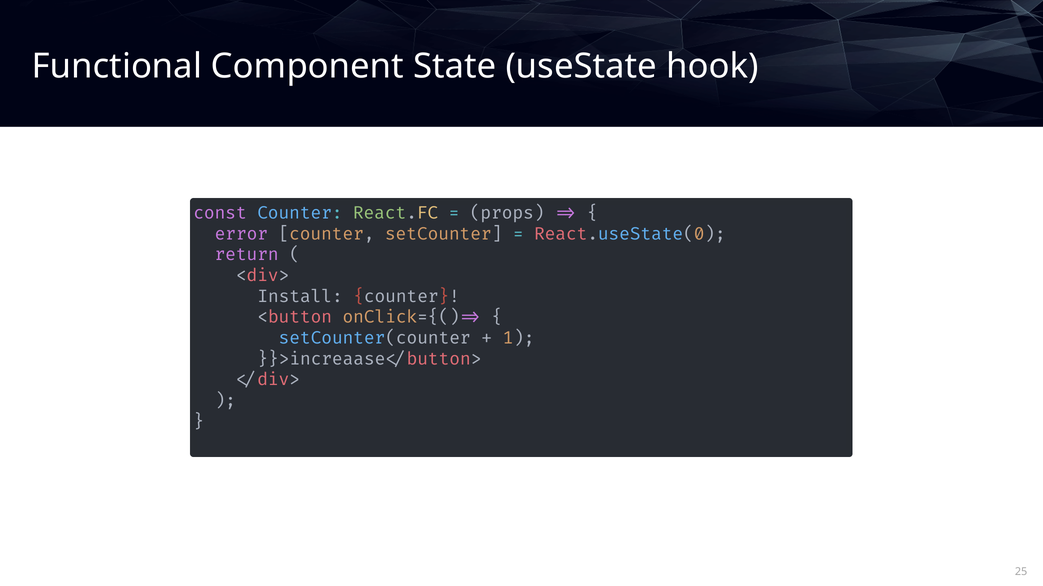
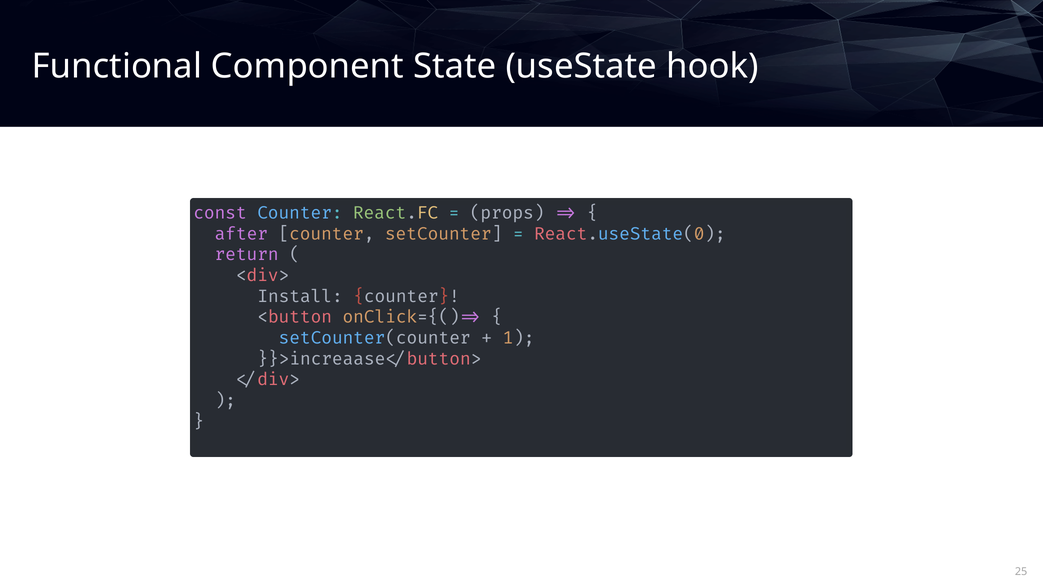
error: error -> after (241, 234)
